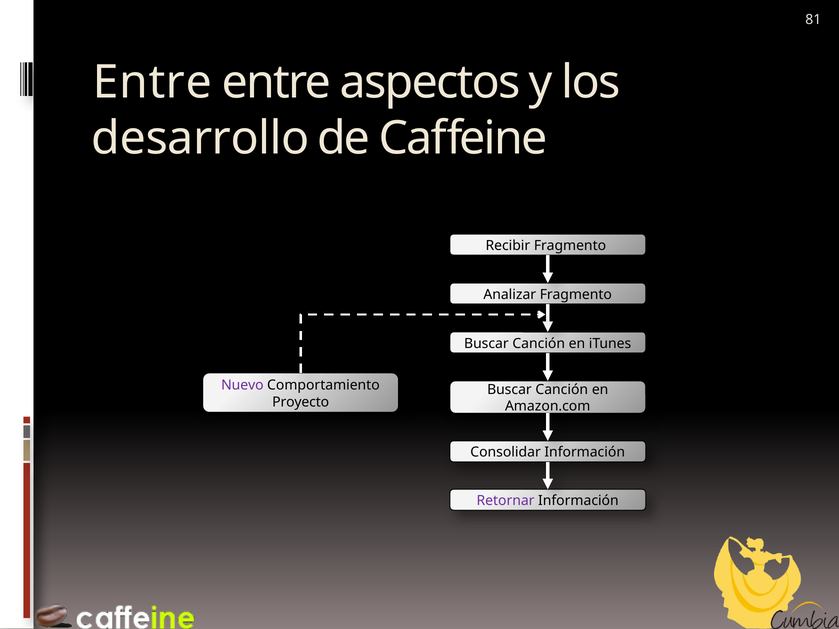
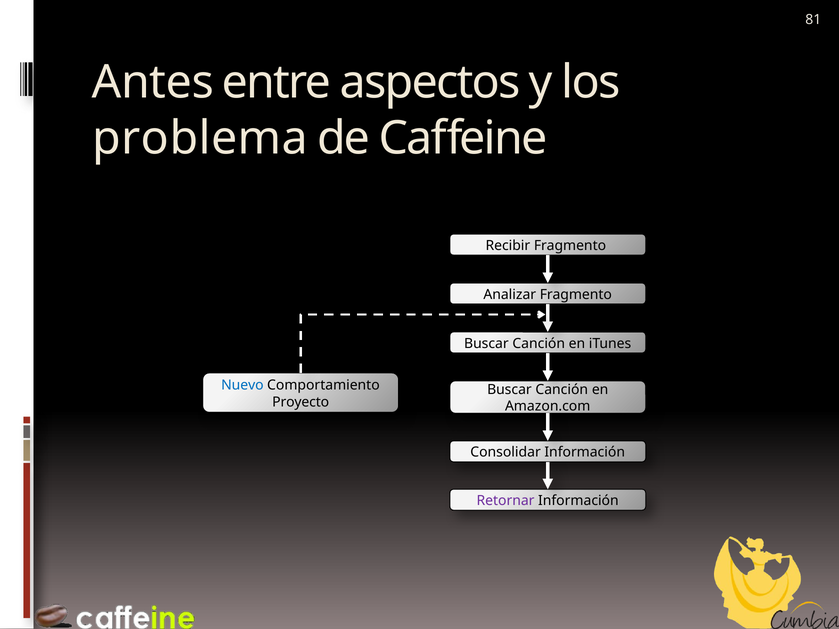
Entre: Entre -> Antes (153, 82)
desarrollo: desarrollo -> problema (200, 138)
Nuevo colour: purple -> blue (242, 385)
